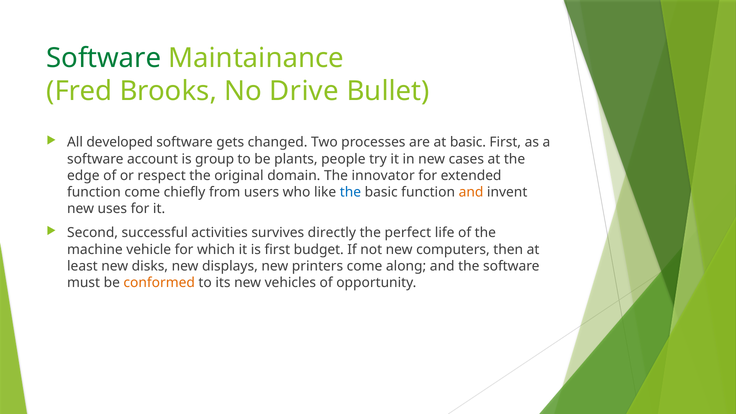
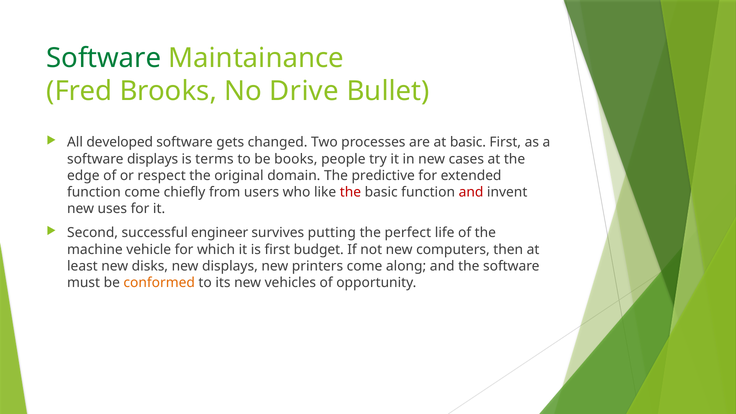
software account: account -> displays (153, 159)
group: group -> terms (214, 159)
plants: plants -> books (296, 159)
innovator: innovator -> predictive (383, 176)
the colour: blue -> red (351, 192)
and colour: orange -> red (471, 192)
activities: activities -> engineer (220, 233)
directly: directly -> putting (332, 233)
